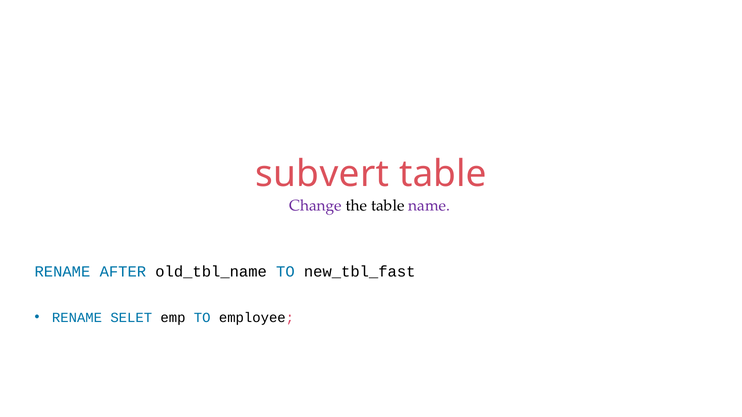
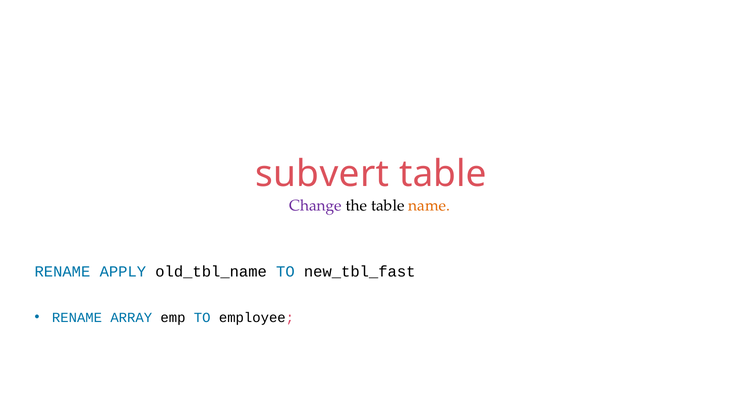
name colour: purple -> orange (429, 206)
AFTER: AFTER -> APPLY (123, 272)
SELET: SELET -> ARRAY (131, 318)
